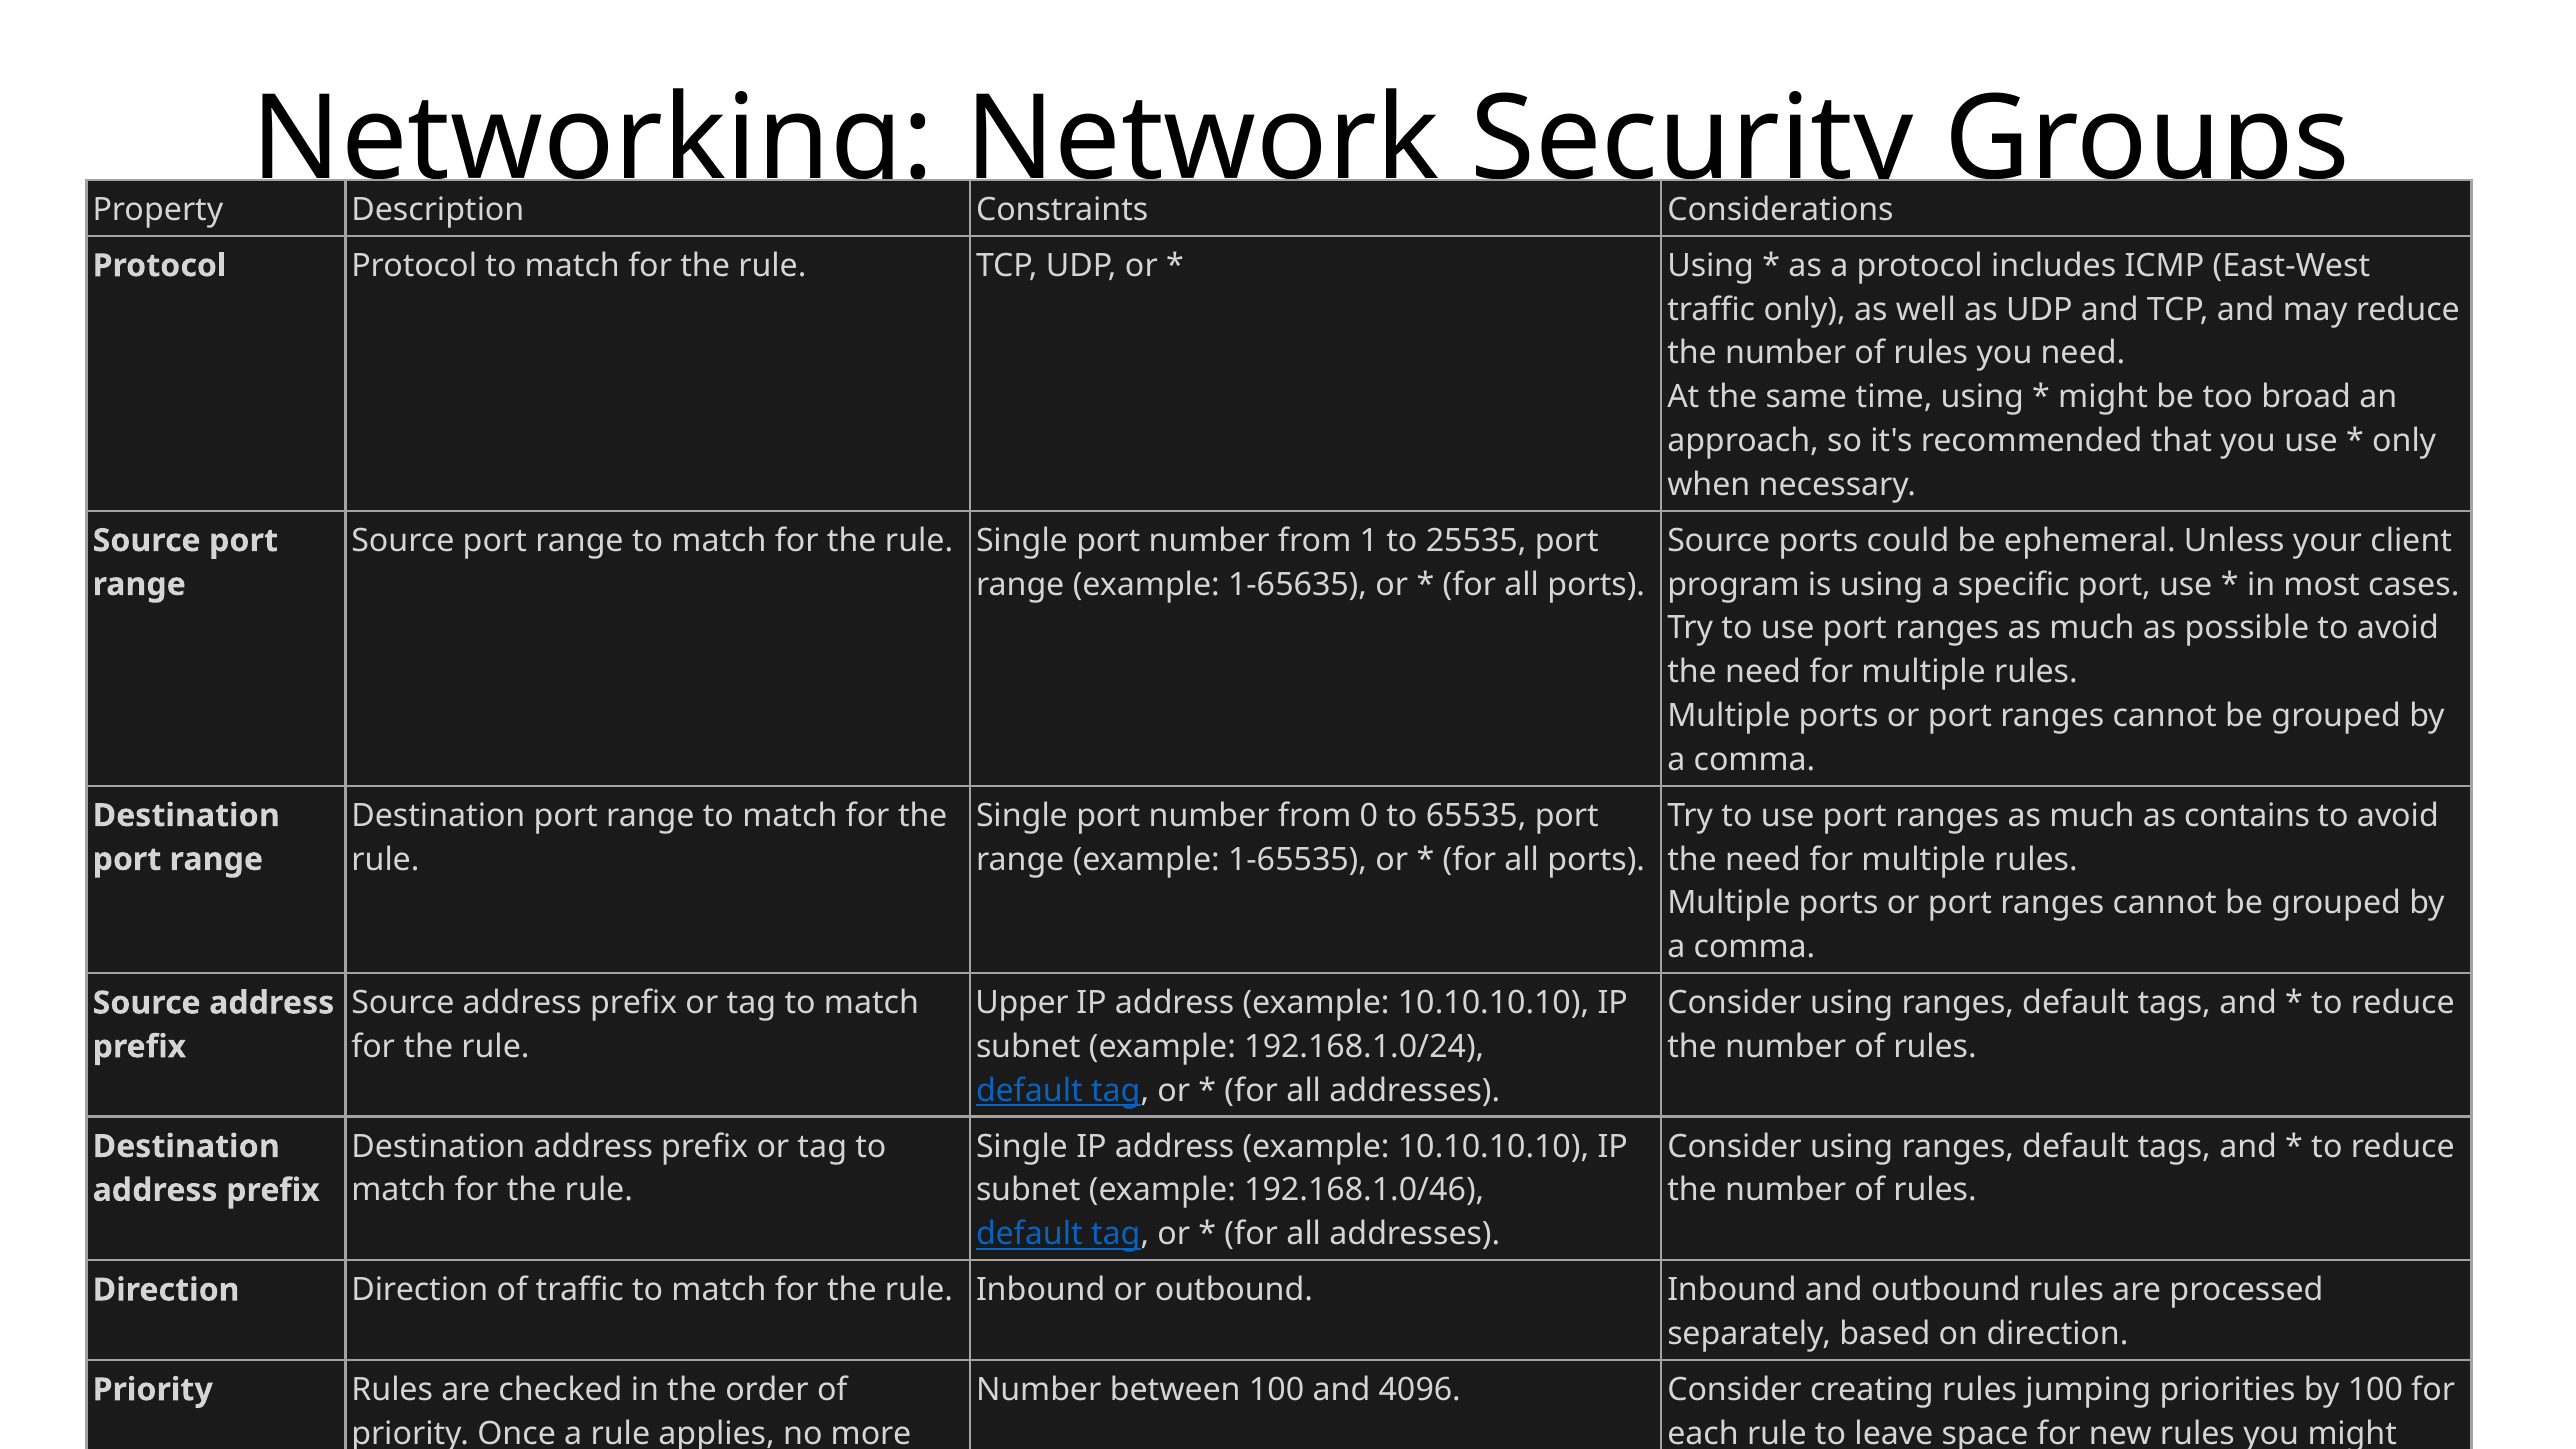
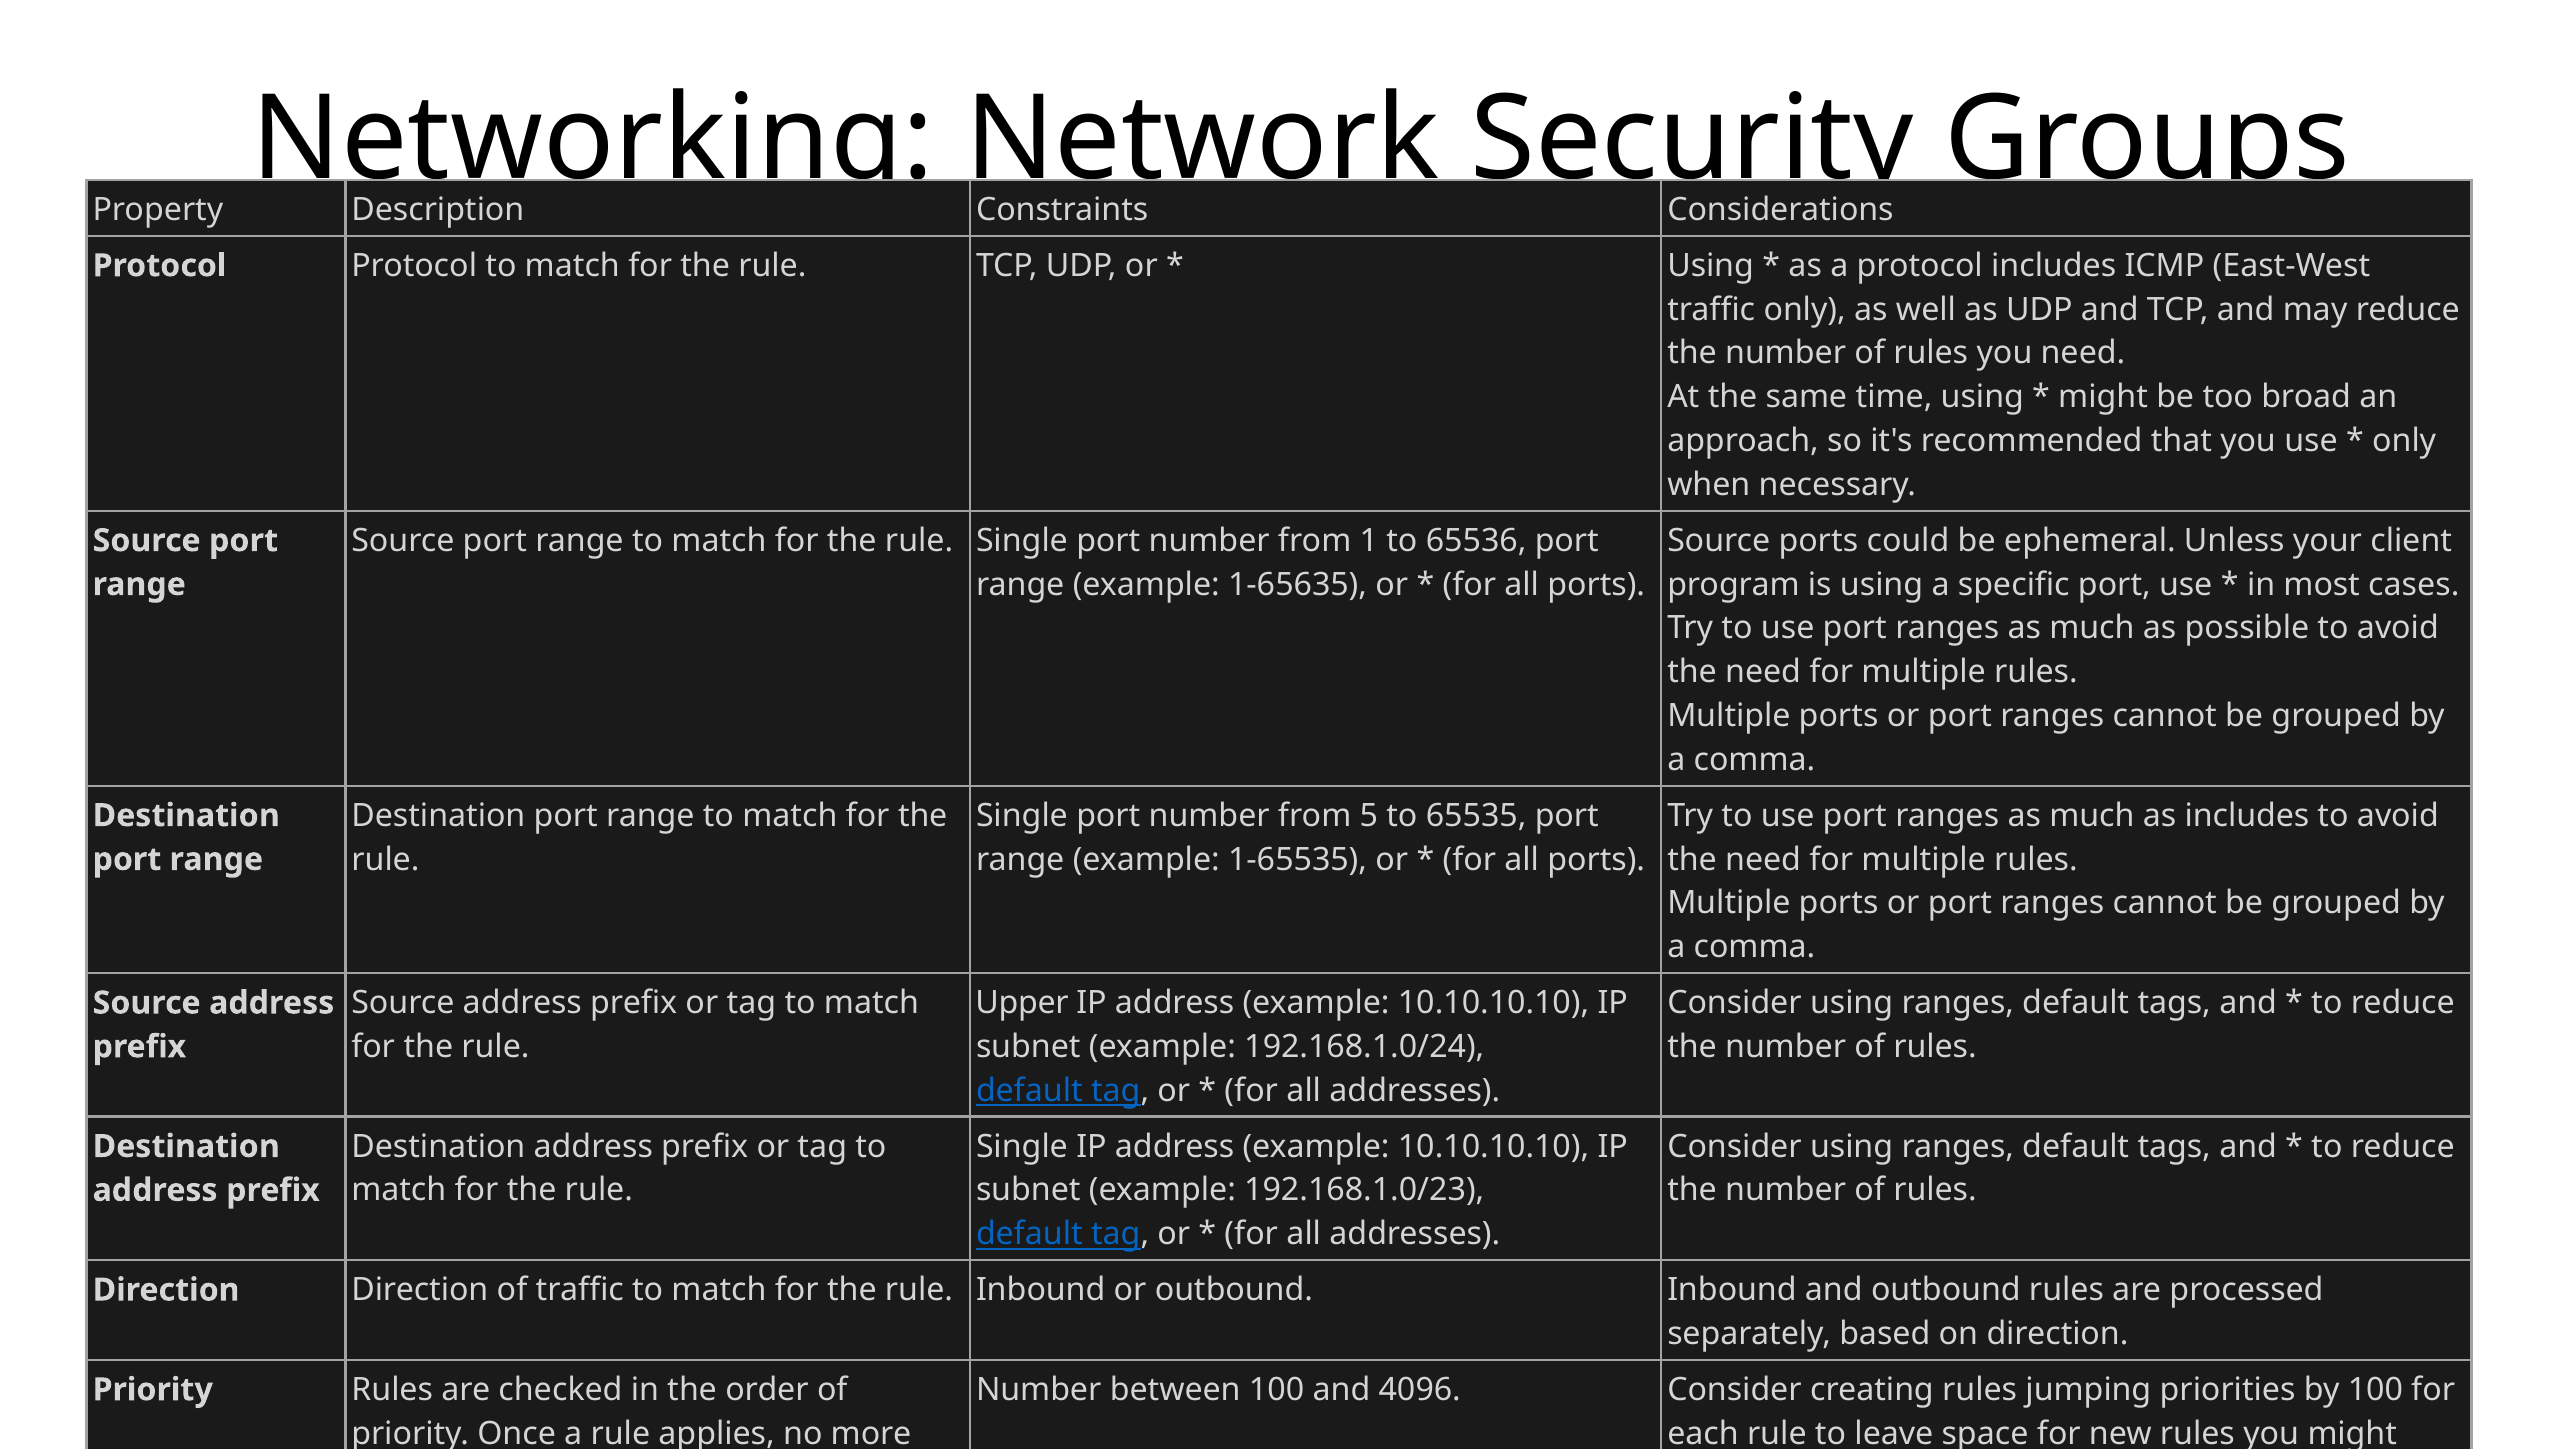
25535: 25535 -> 65536 (1476, 541)
0: 0 -> 5 (1369, 816)
as contains: contains -> includes (2247, 816)
192.168.1.0/46: 192.168.1.0/46 -> 192.168.1.0/23 (1364, 1190)
